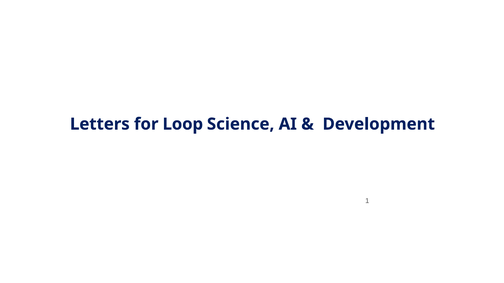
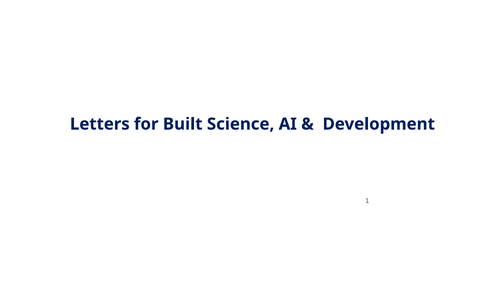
Loop: Loop -> Built (183, 124)
